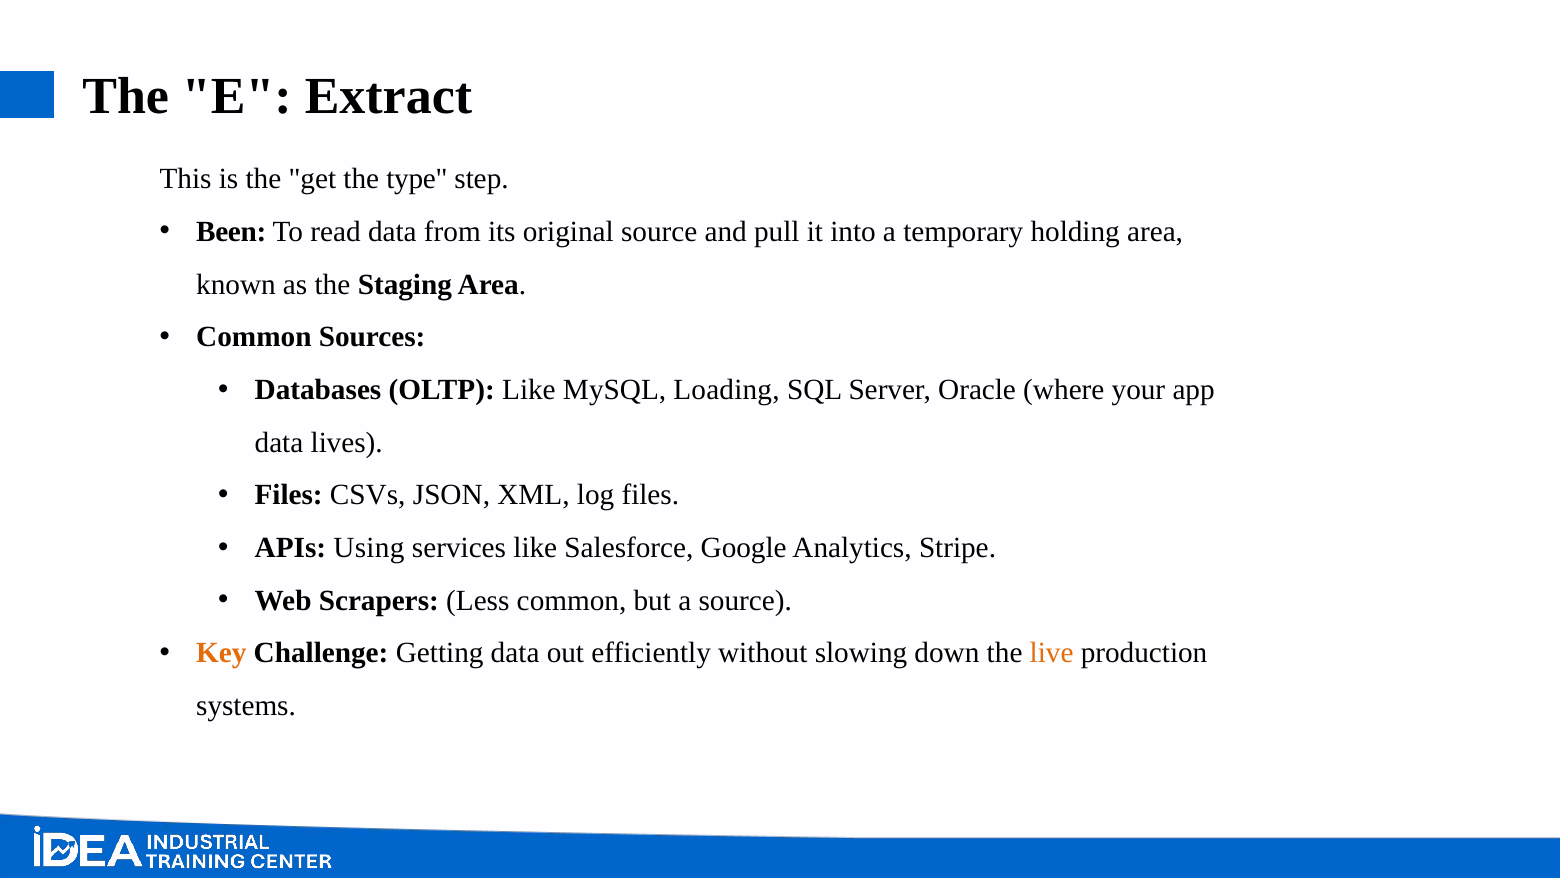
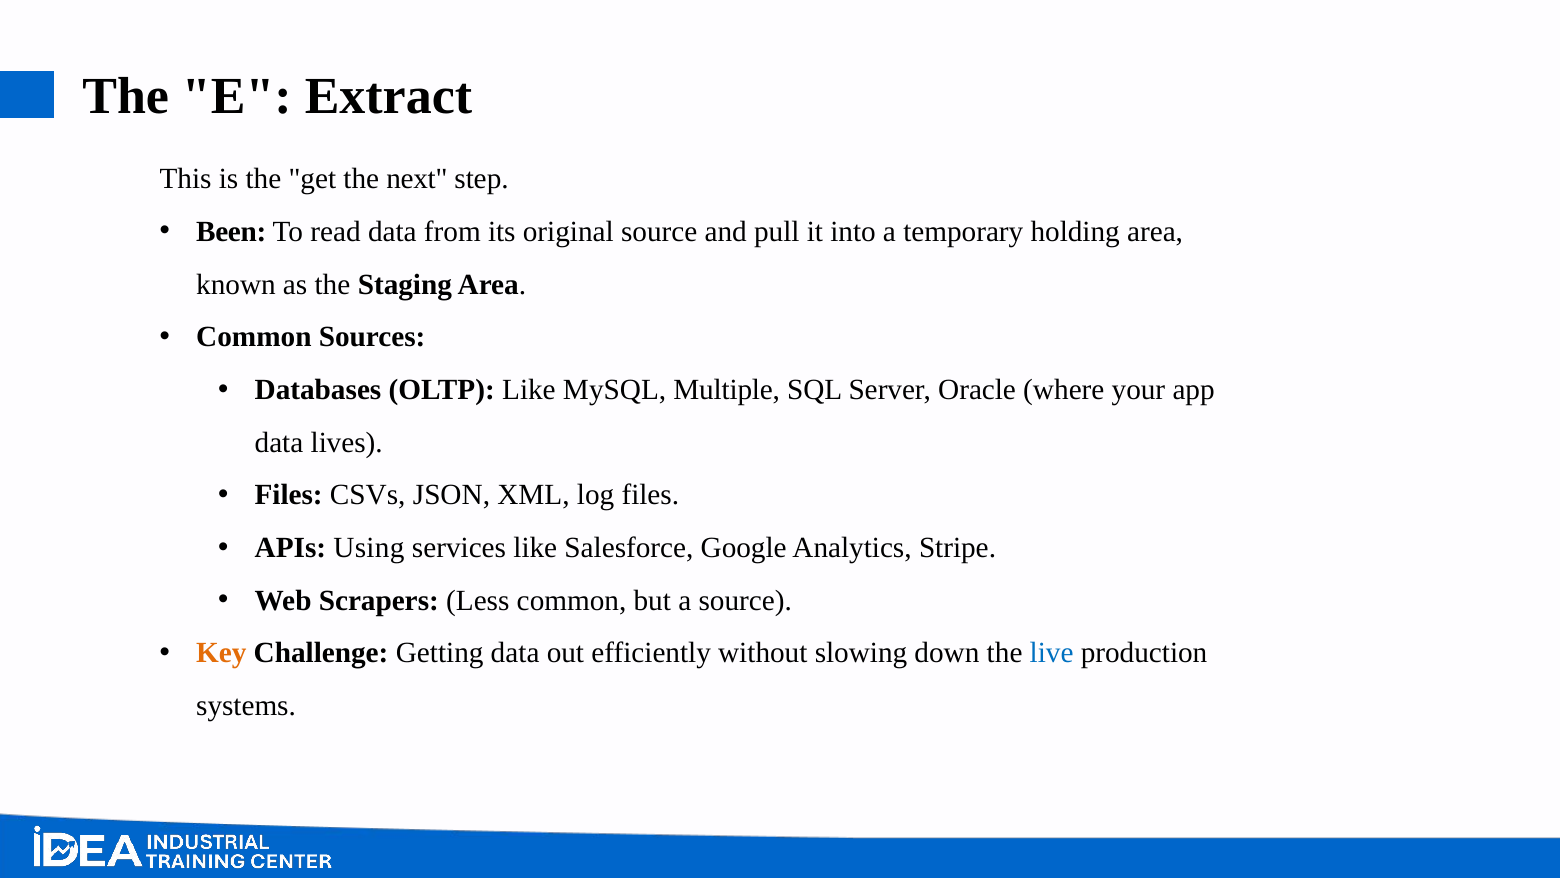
type: type -> next (417, 179)
Loading: Loading -> Multiple (727, 390)
live colour: orange -> blue (1052, 653)
